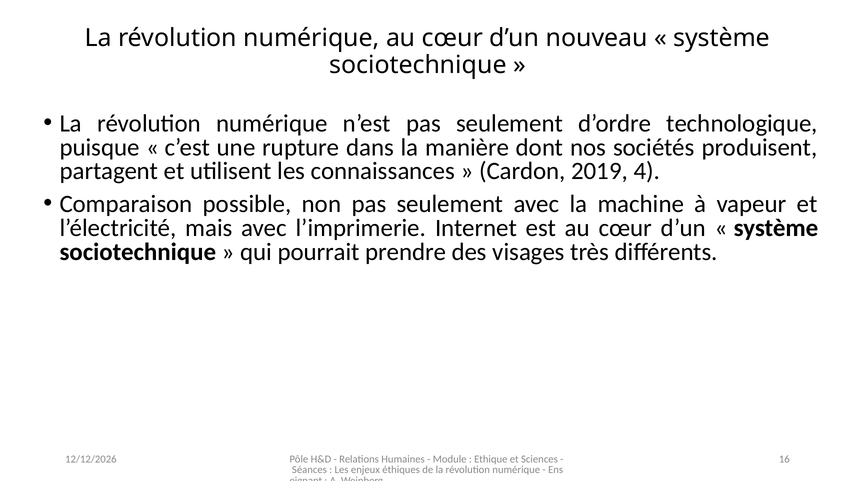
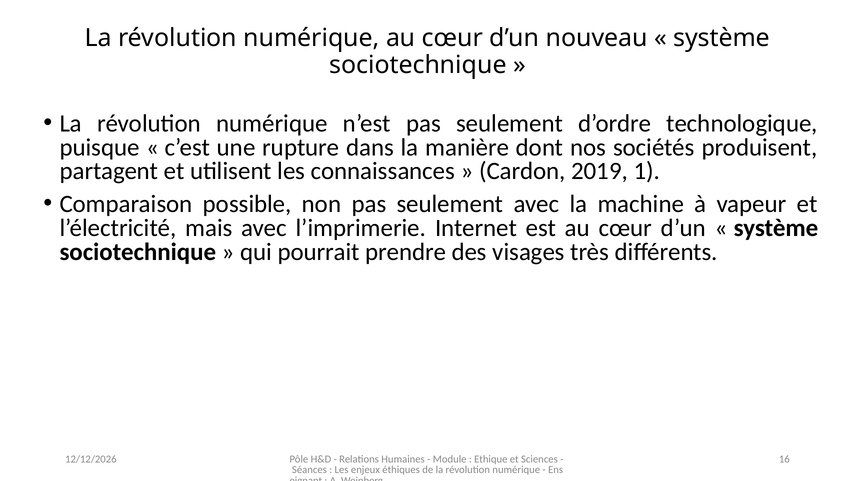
4: 4 -> 1 (647, 171)
